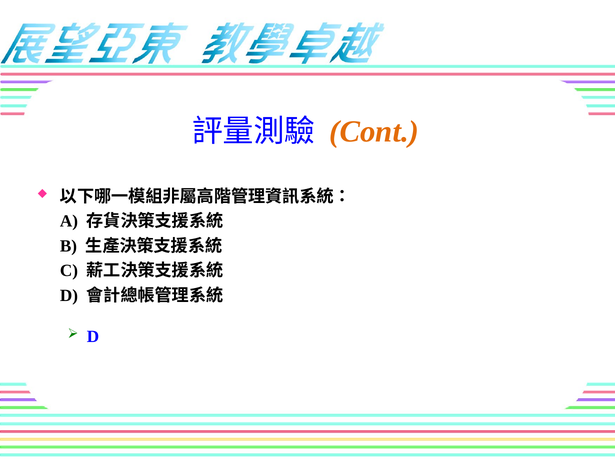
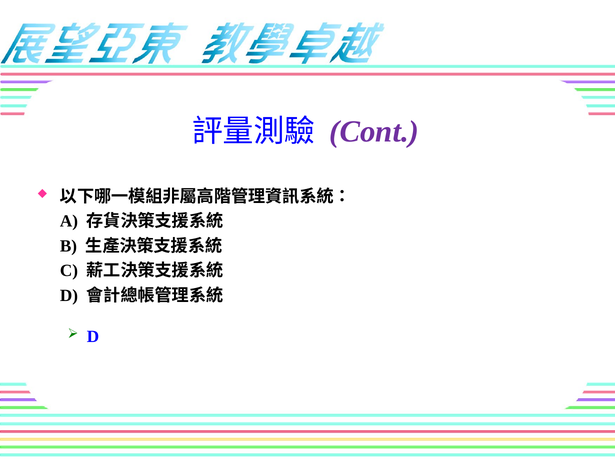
Cont colour: orange -> purple (374, 132)
